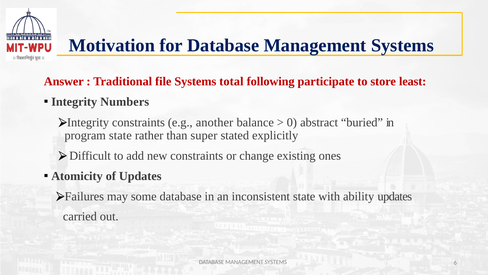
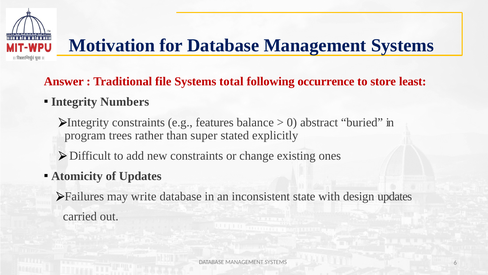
participate: participate -> occurrence (326, 81)
another: another -> features (215, 122)
program state: state -> trees (120, 135)
some: some -> write (144, 196)
ability: ability -> design (359, 196)
